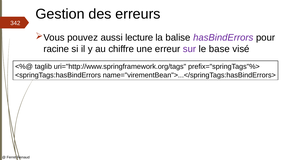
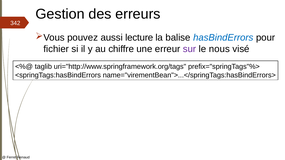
hasBindErrors colour: purple -> blue (223, 38)
racine: racine -> fichier (56, 49)
base: base -> nous (219, 49)
